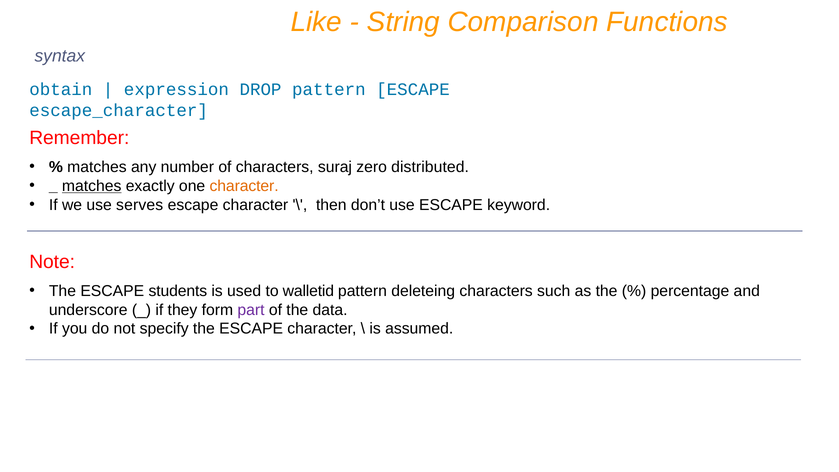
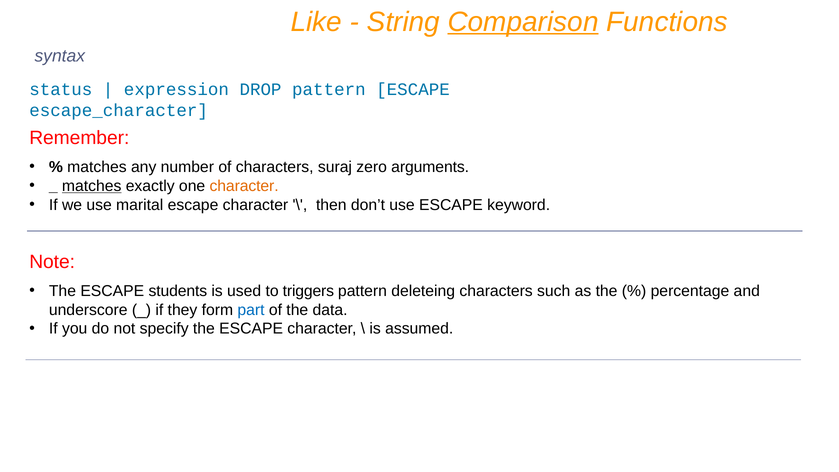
Comparison underline: none -> present (523, 22)
obtain: obtain -> status (61, 89)
distributed: distributed -> arguments (430, 167)
serves: serves -> marital (140, 205)
walletid: walletid -> triggers (308, 291)
part colour: purple -> blue (251, 310)
